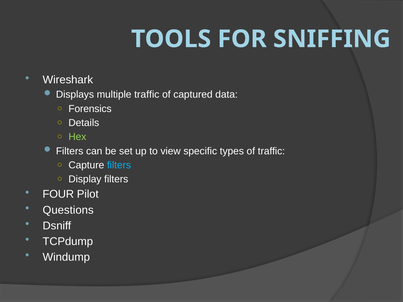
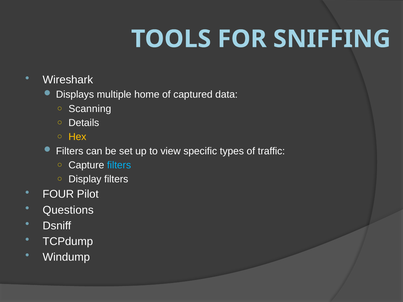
multiple traffic: traffic -> home (147, 95)
Forensics: Forensics -> Scanning (90, 109)
Hex colour: light green -> yellow (77, 137)
